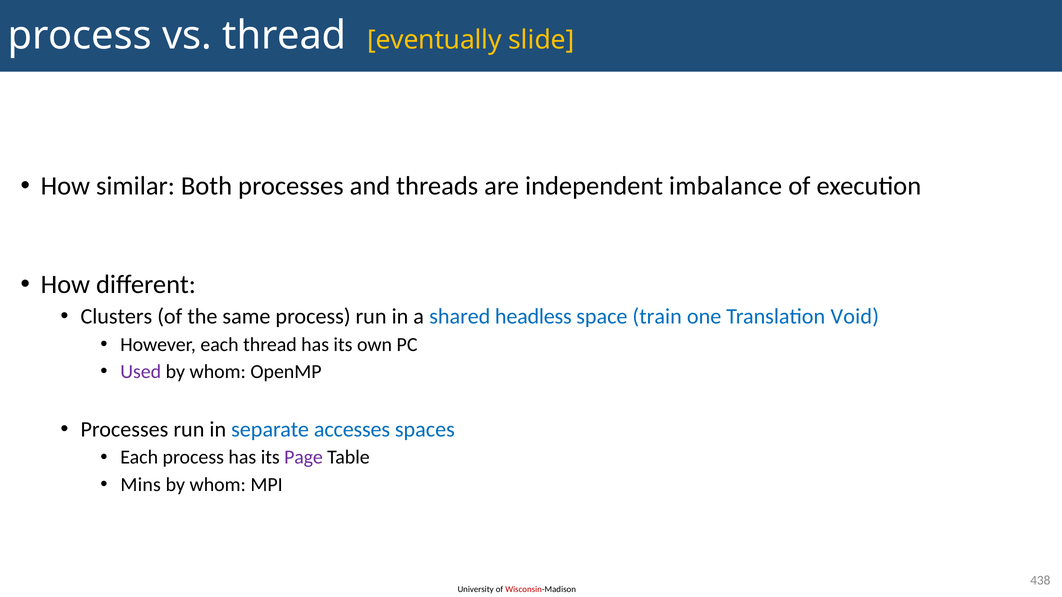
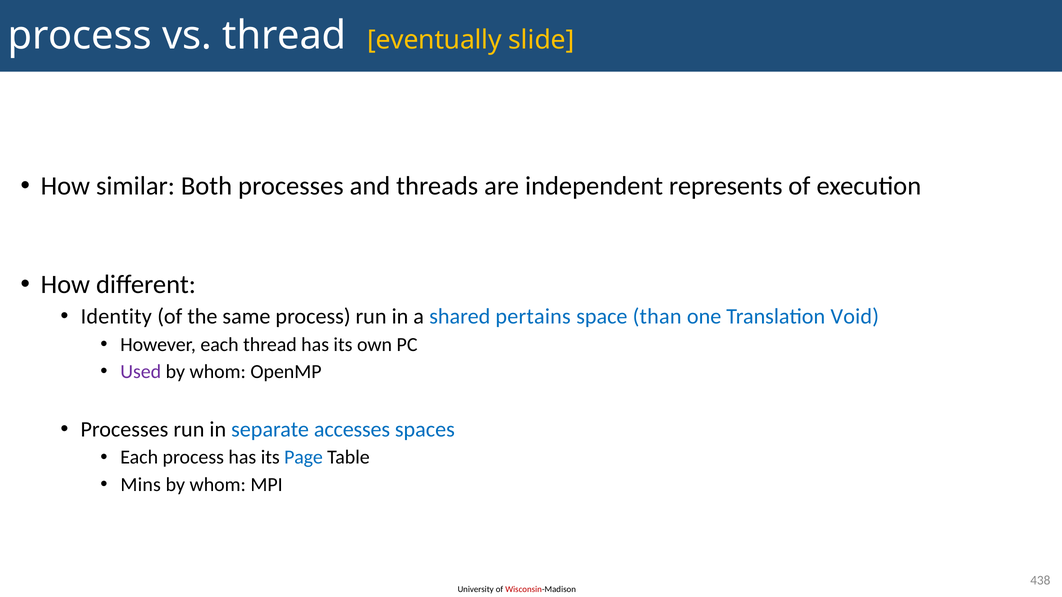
imbalance: imbalance -> represents (726, 186)
Clusters: Clusters -> Identity (116, 317)
headless: headless -> pertains (533, 317)
train: train -> than (657, 317)
Page colour: purple -> blue (304, 458)
